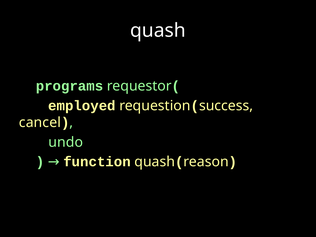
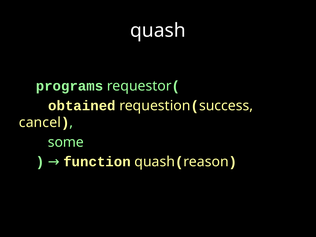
employed: employed -> obtained (82, 106)
undo: undo -> some (66, 142)
